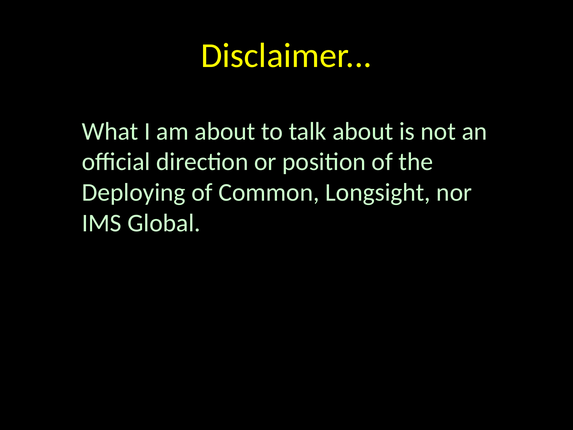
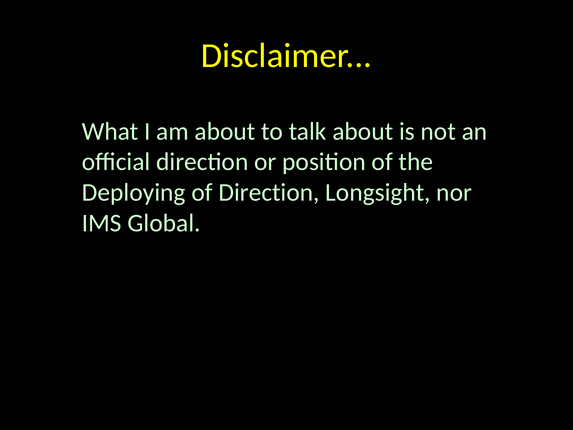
of Common: Common -> Direction (269, 192)
